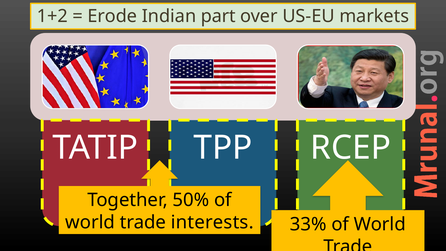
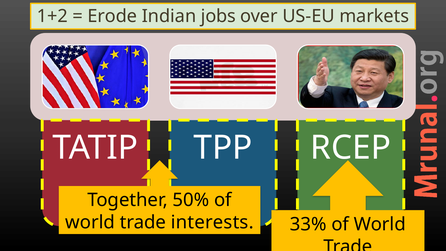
part: part -> jobs (218, 16)
